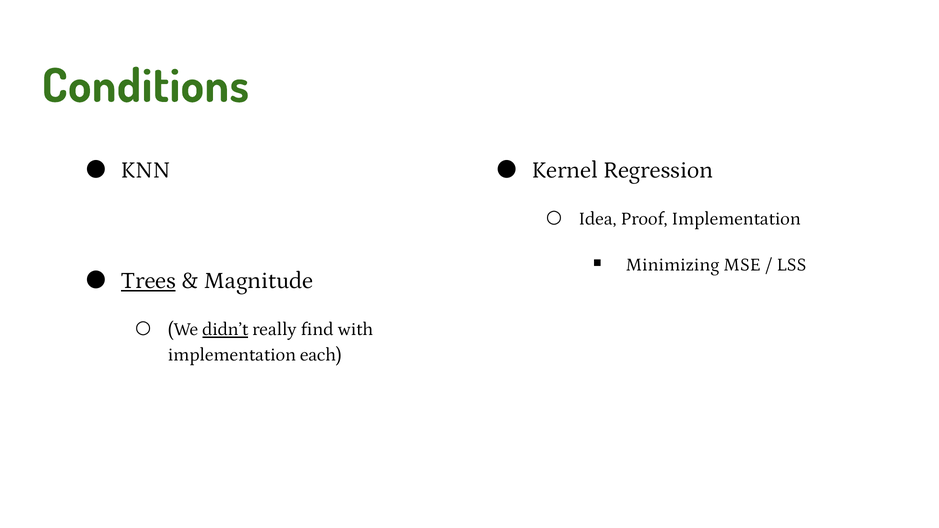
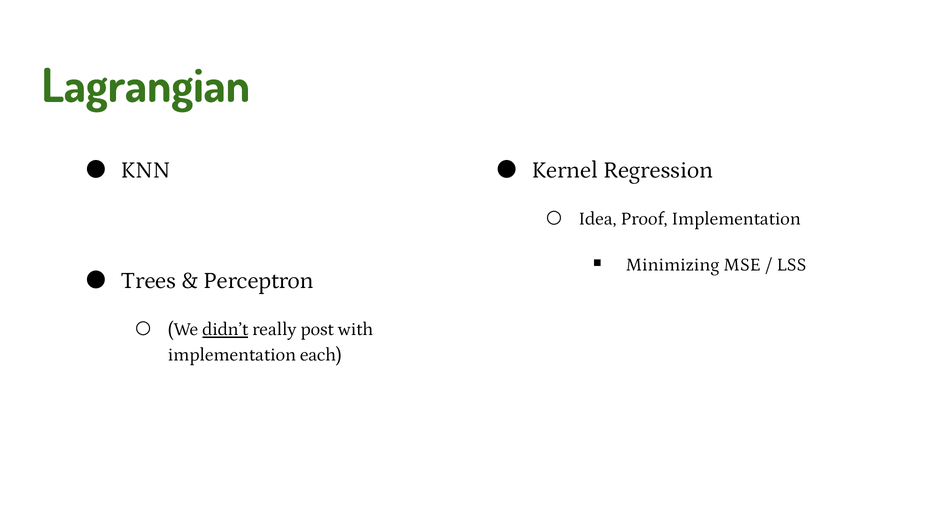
Conditions: Conditions -> Lagrangian (146, 87)
Trees underline: present -> none (148, 281)
Magnitude: Magnitude -> Perceptron (259, 281)
find: find -> post (317, 329)
